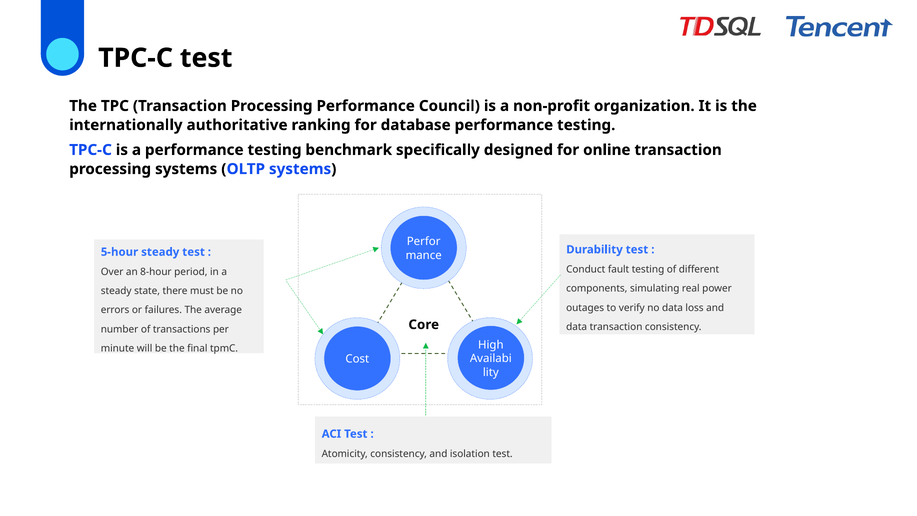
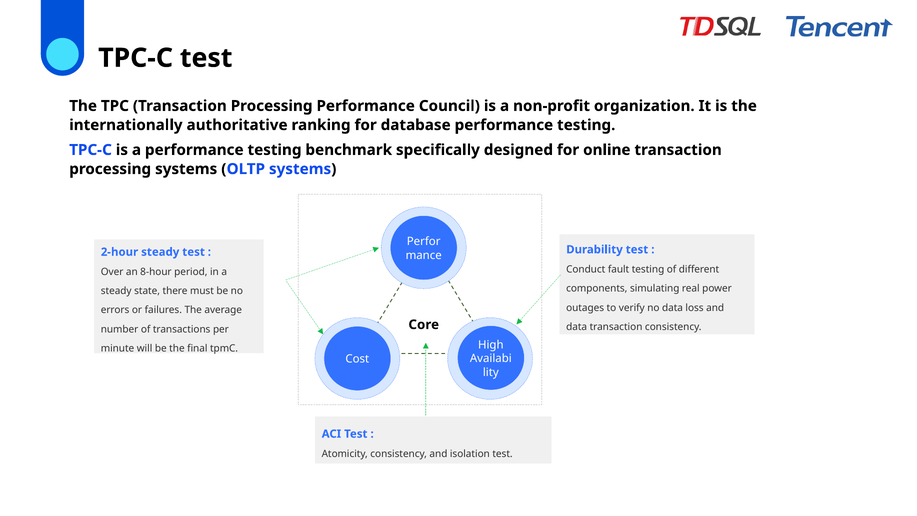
5-hour: 5-hour -> 2-hour (120, 252)
